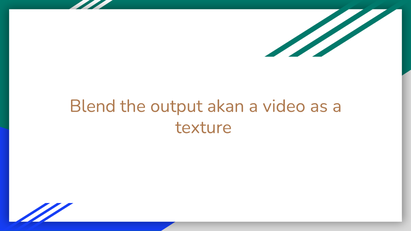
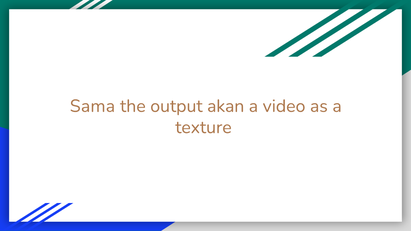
Blend: Blend -> Sama (92, 106)
